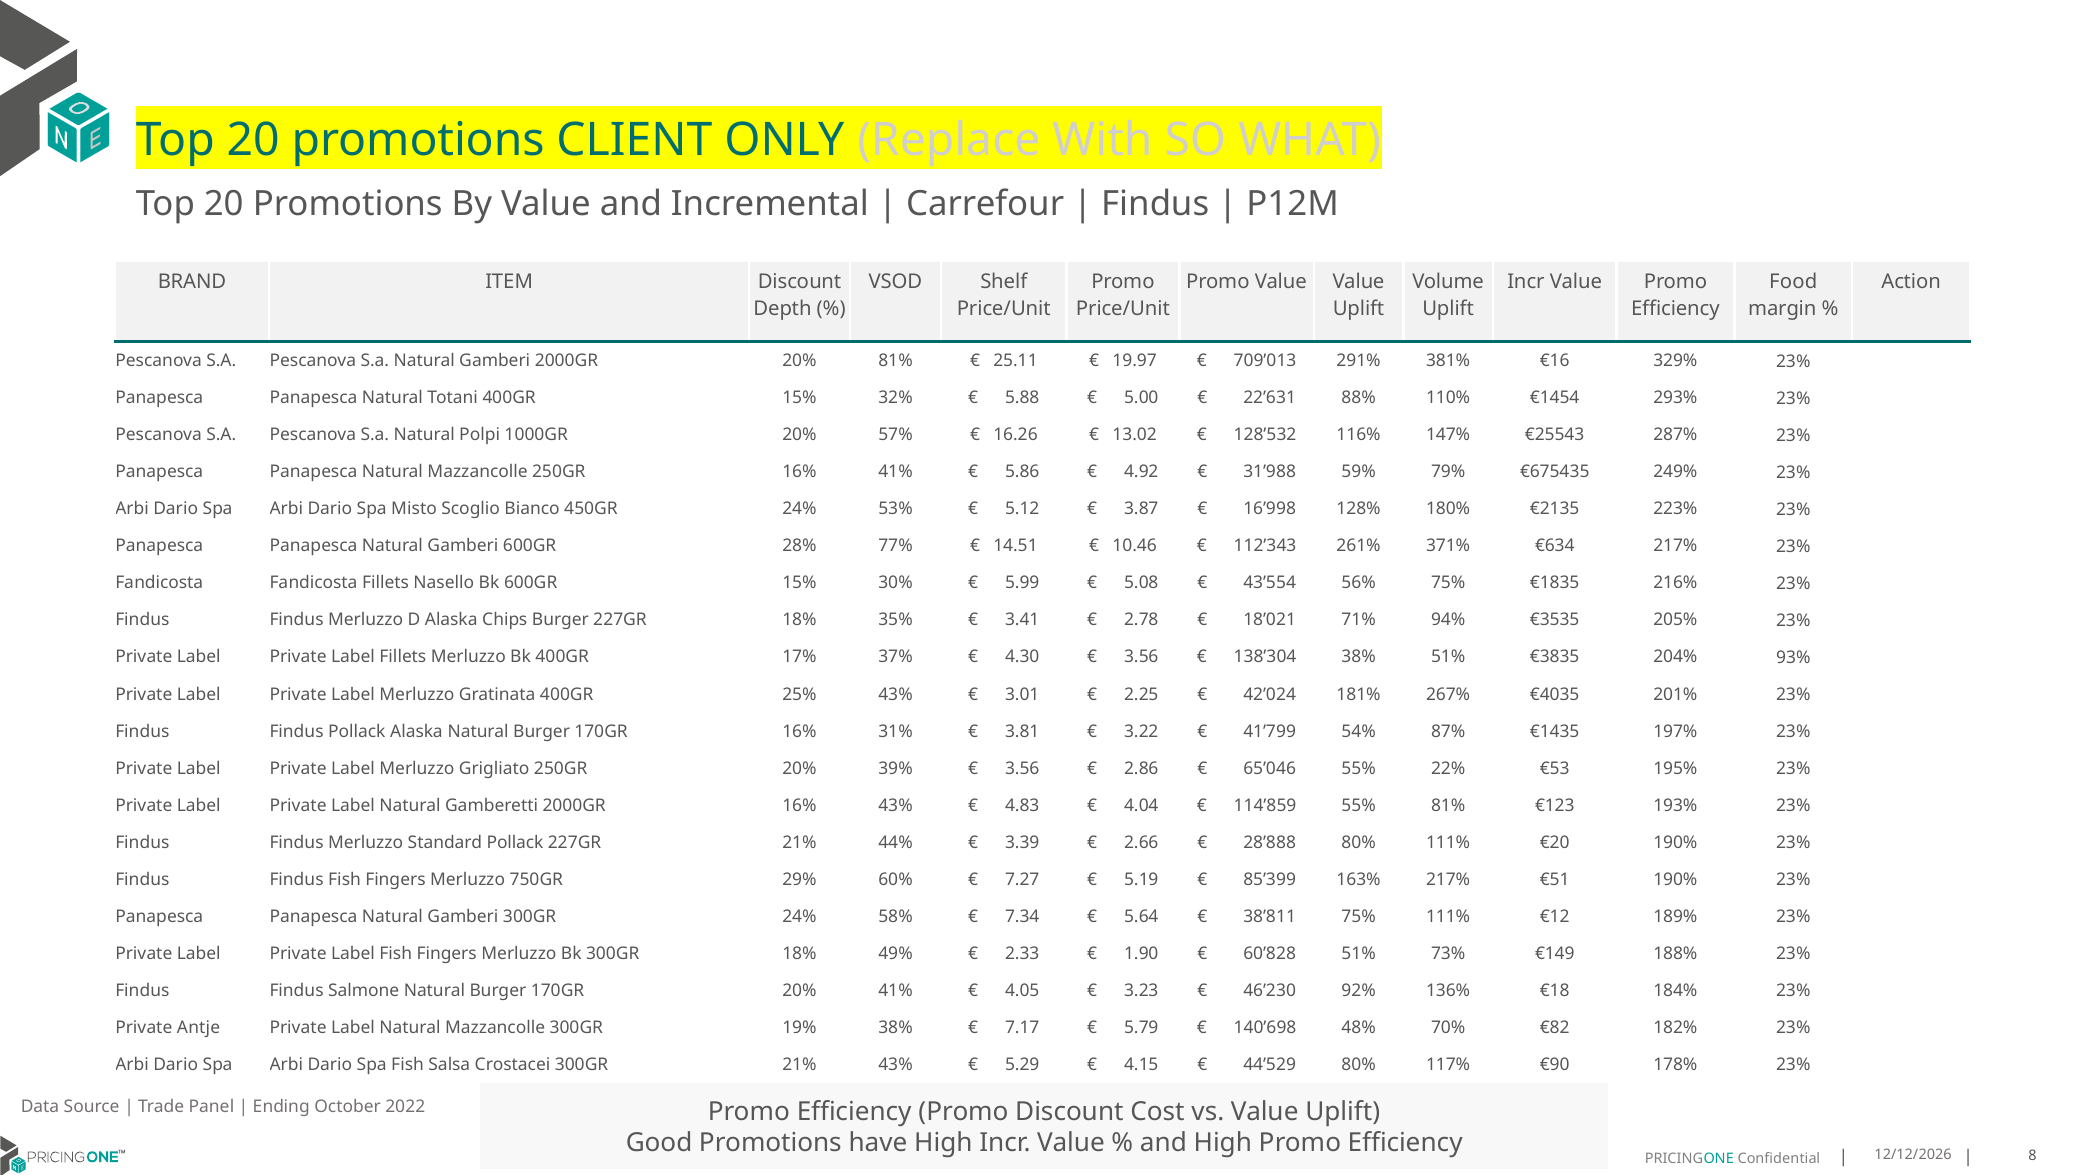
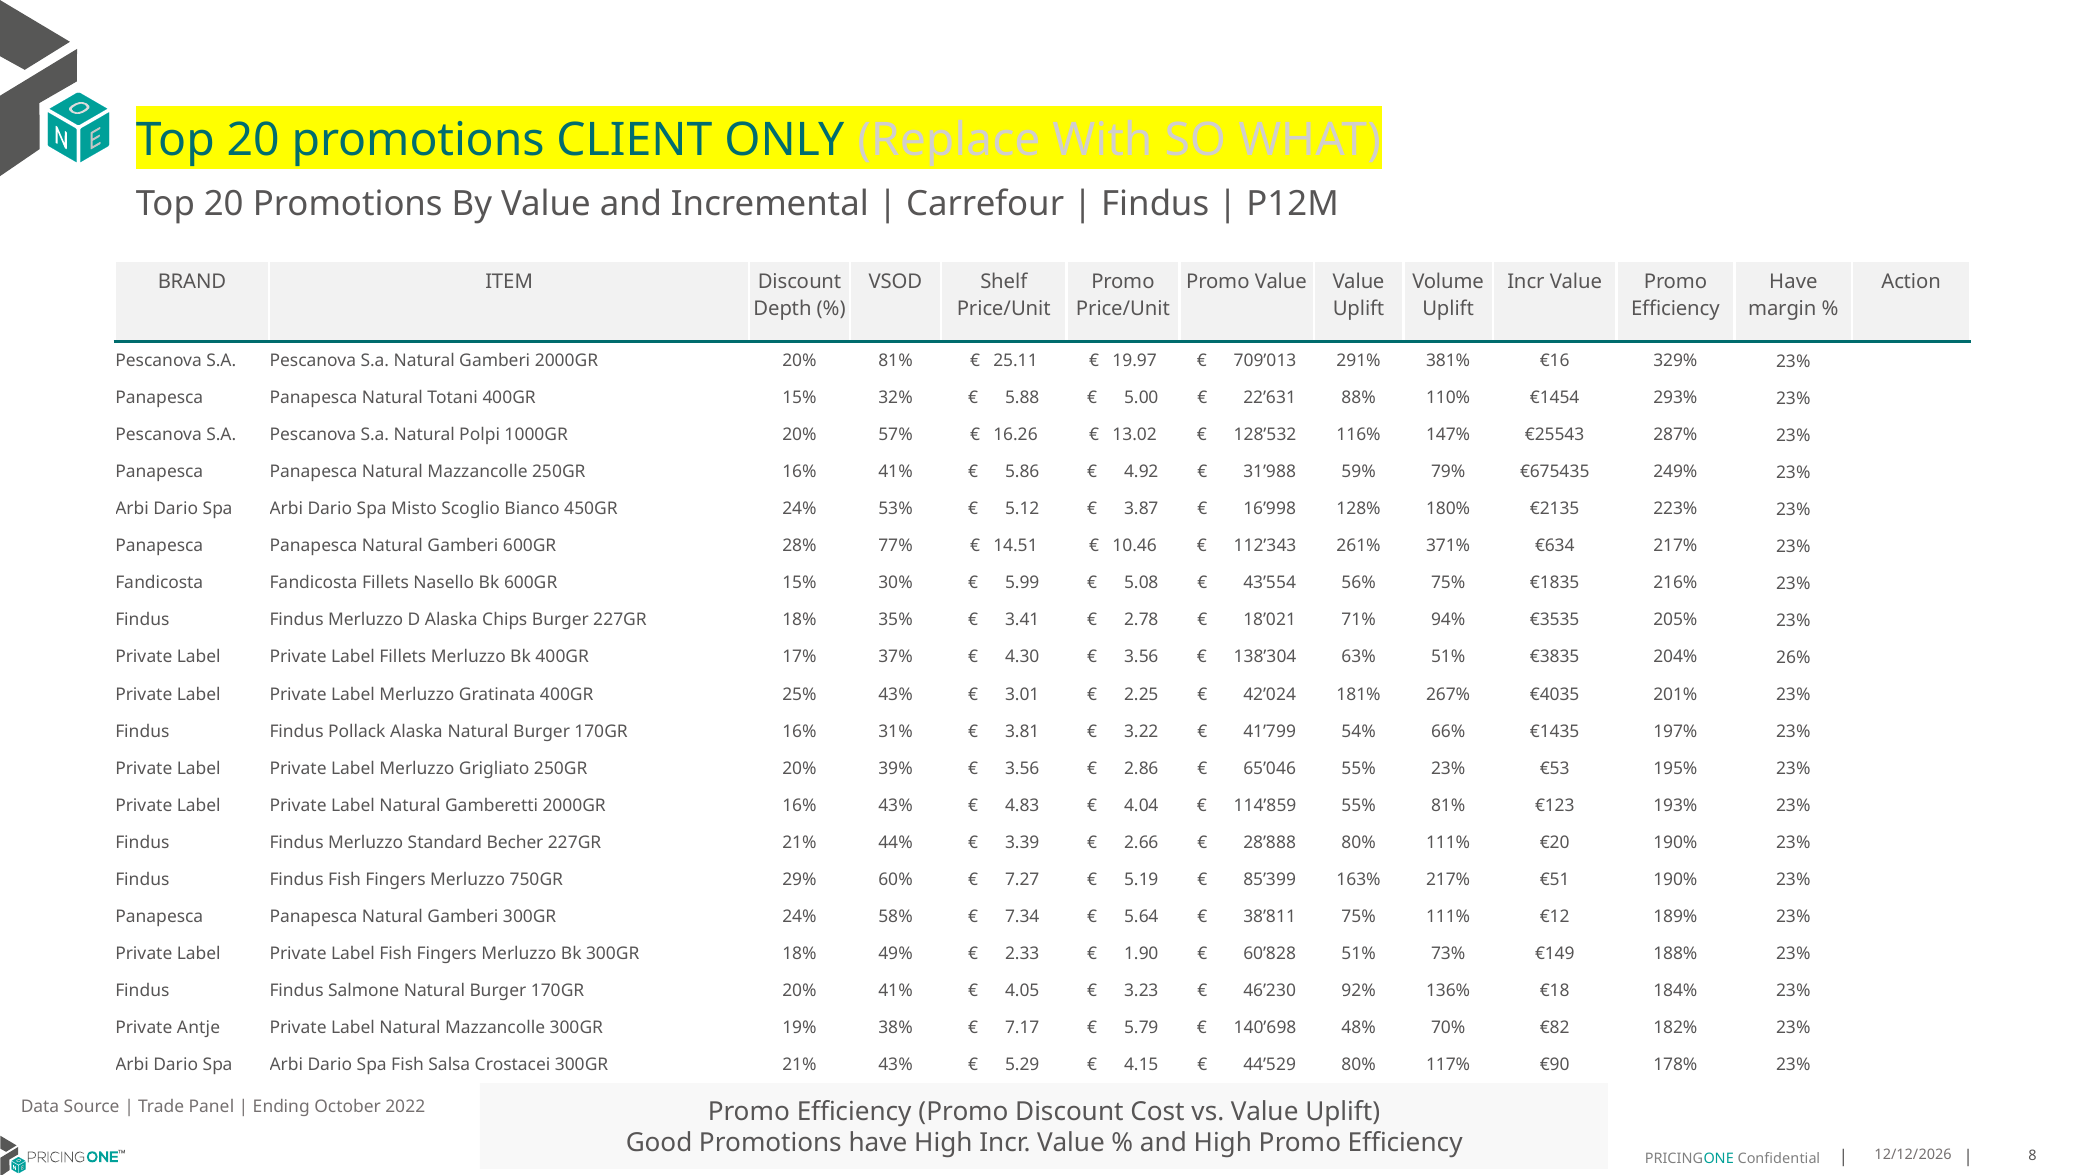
Food: Food -> Have (1793, 281)
138’304 38%: 38% -> 63% (1359, 657)
93%: 93% -> 26% (1793, 657)
87%: 87% -> 66% (1448, 731)
55% 22%: 22% -> 23% (1448, 768)
Standard Pollack: Pollack -> Becher (515, 842)
